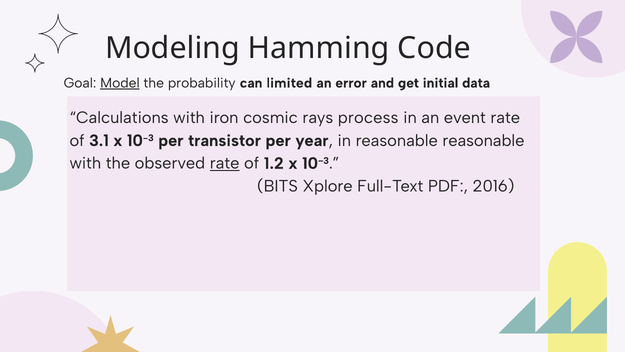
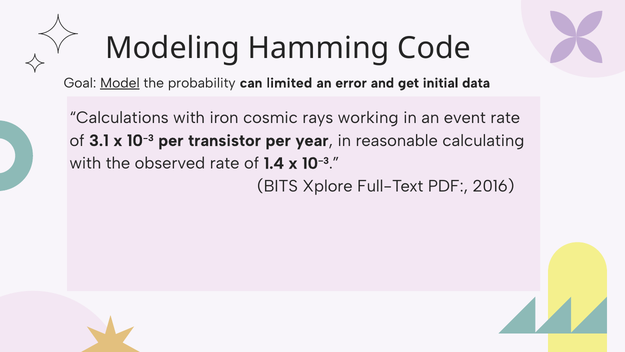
process: process -> working (368, 118)
reasonable reasonable: reasonable -> calculating (483, 140)
rate underline: present -> none (225, 163)
1.2: 1.2 -> 1.4 (274, 163)
